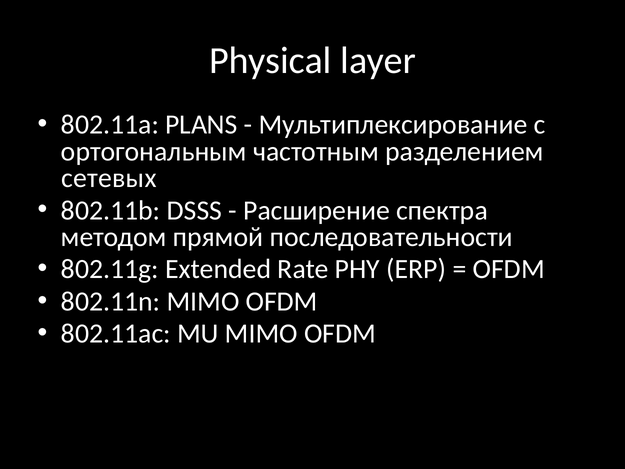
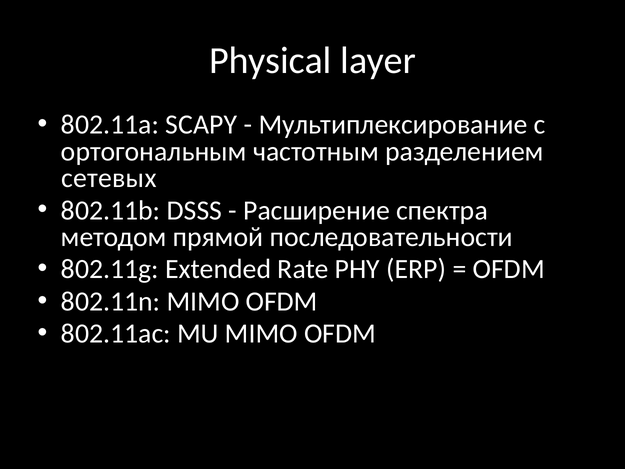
PLANS: PLANS -> SCAPY (201, 125)
